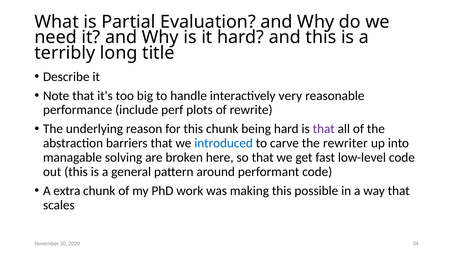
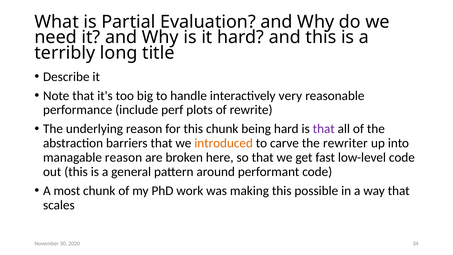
introduced colour: blue -> orange (224, 143)
managable solving: solving -> reason (124, 157)
extra: extra -> most (67, 191)
